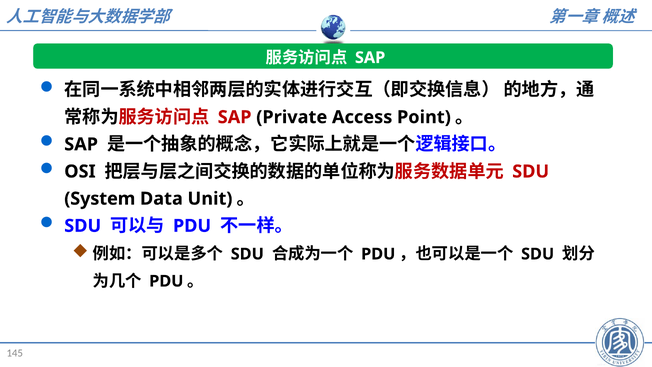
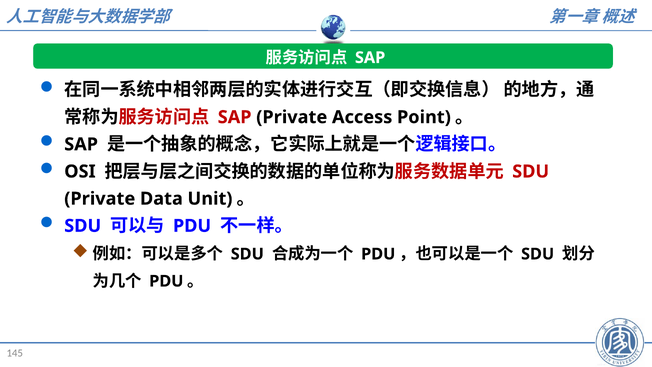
System: System -> Private (100, 199)
